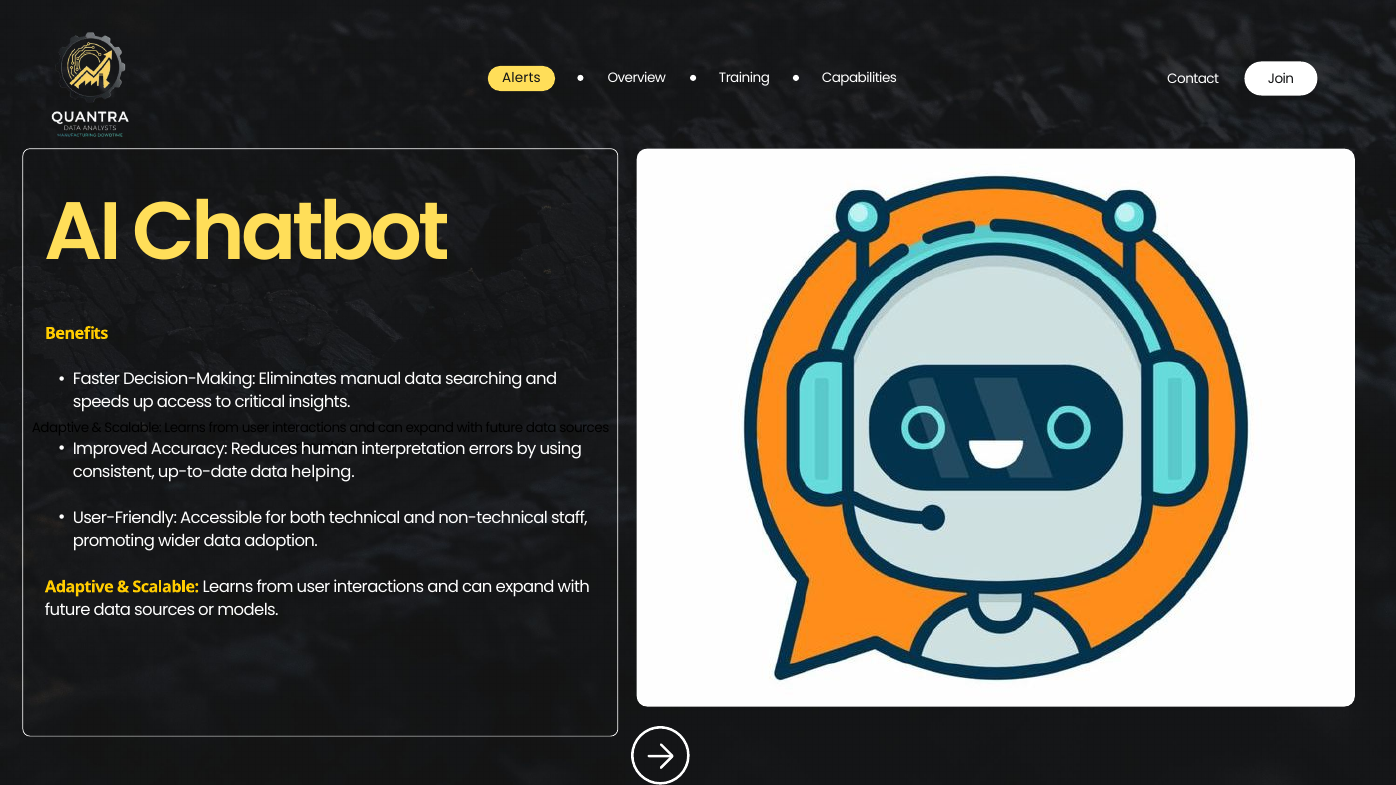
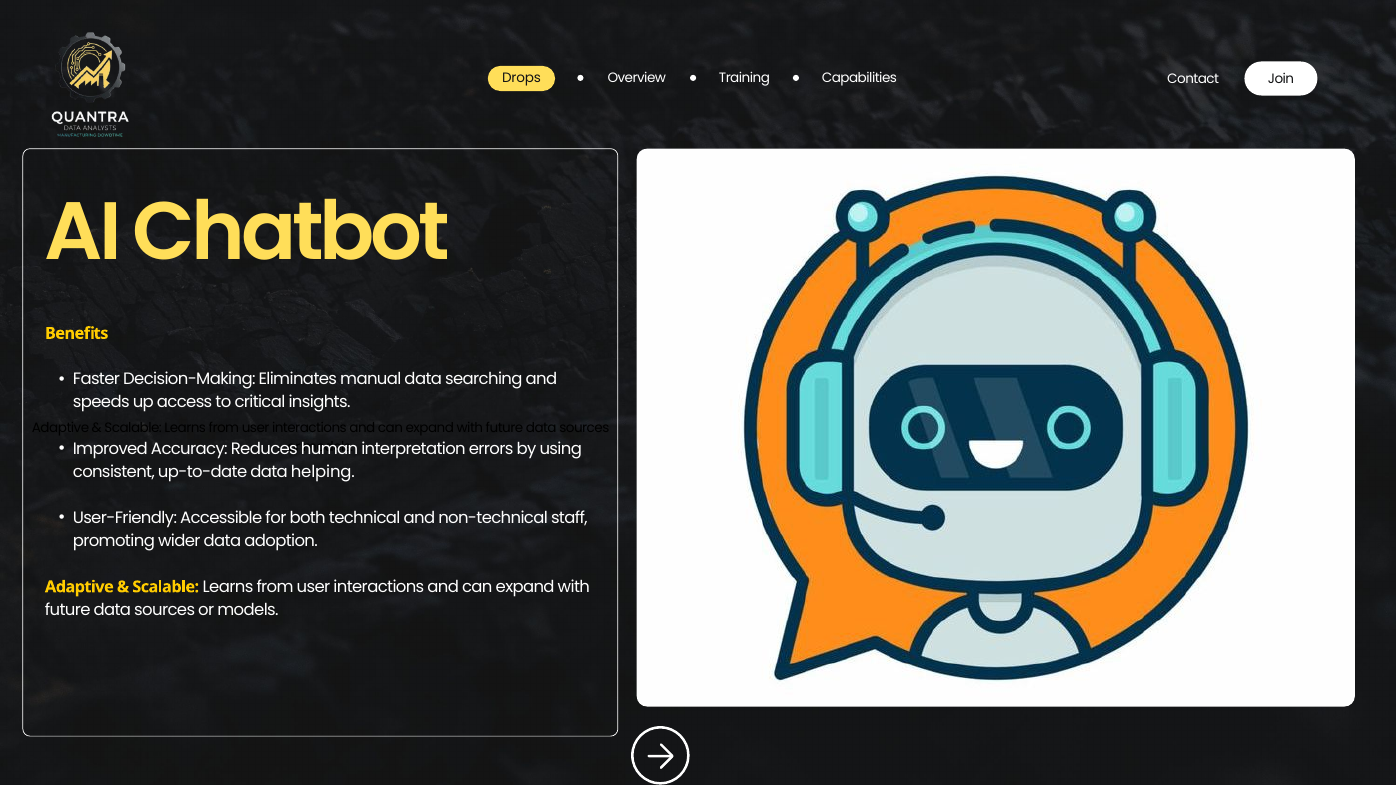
Alerts: Alerts -> Drops (522, 78)
